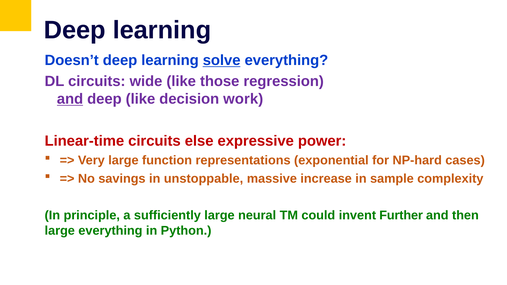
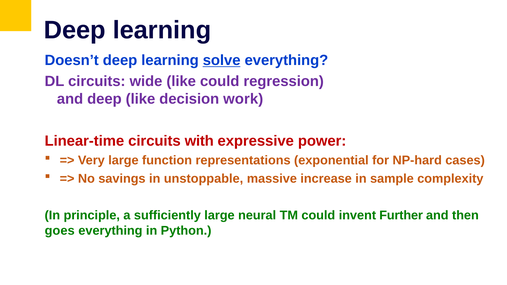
like those: those -> could (220, 81)
and underline: present -> none (70, 99)
else: else -> with (199, 141)
large: large -> goes (60, 231)
